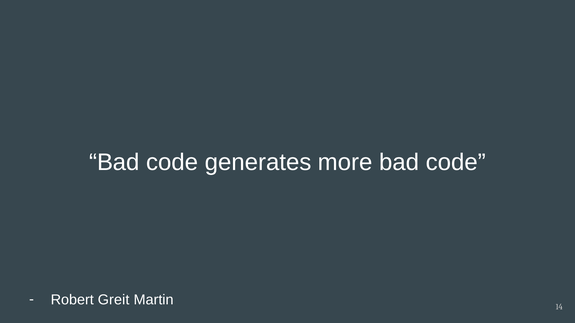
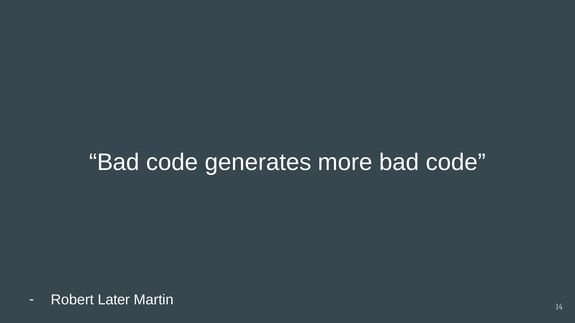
Greit: Greit -> Later (114, 300)
